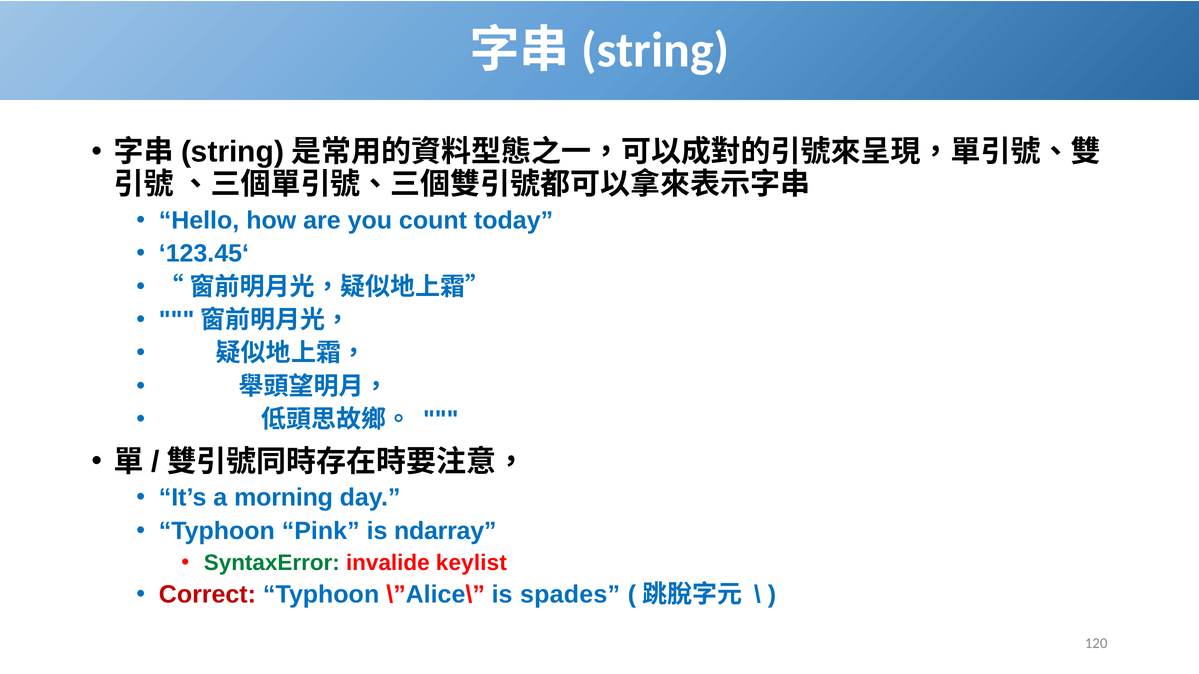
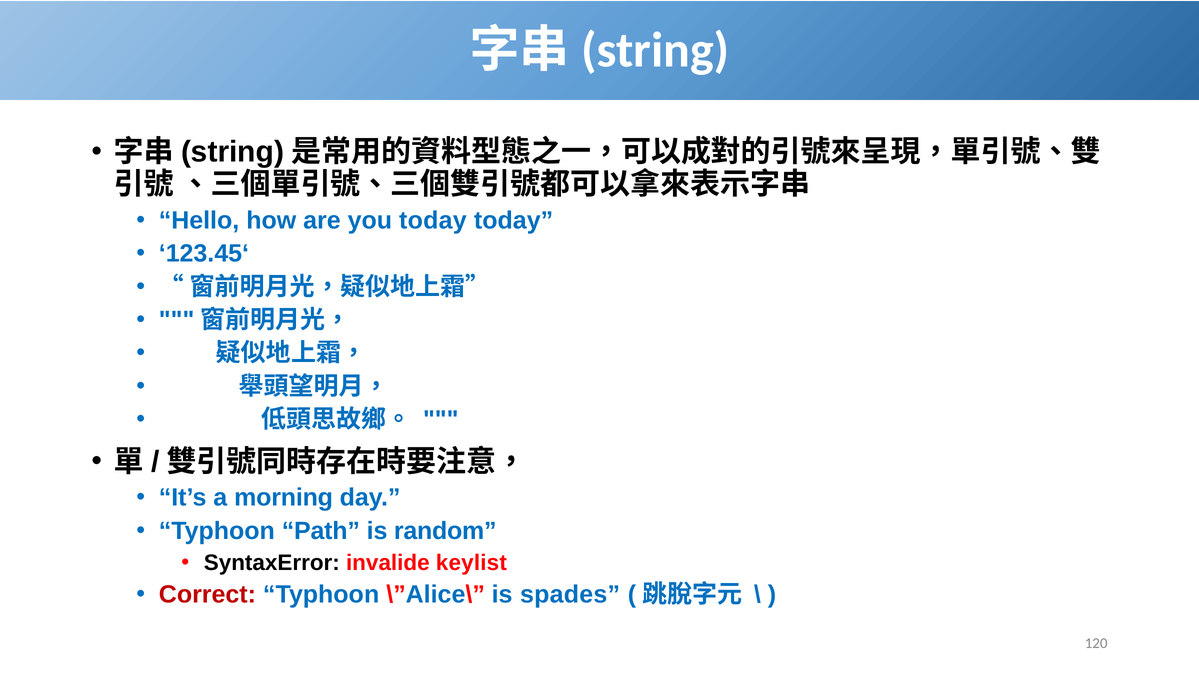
you count: count -> today (433, 220)
Pink: Pink -> Path (321, 531)
ndarray: ndarray -> random (445, 531)
SyntaxError colour: green -> black (272, 563)
